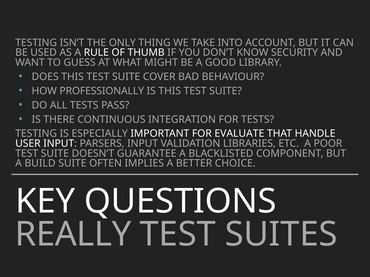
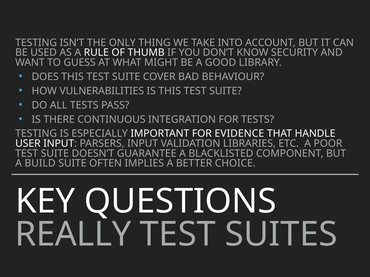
PROFESSIONALLY: PROFESSIONALLY -> VULNERABILITIES (102, 91)
EVALUATE: EVALUATE -> EVIDENCE (239, 134)
